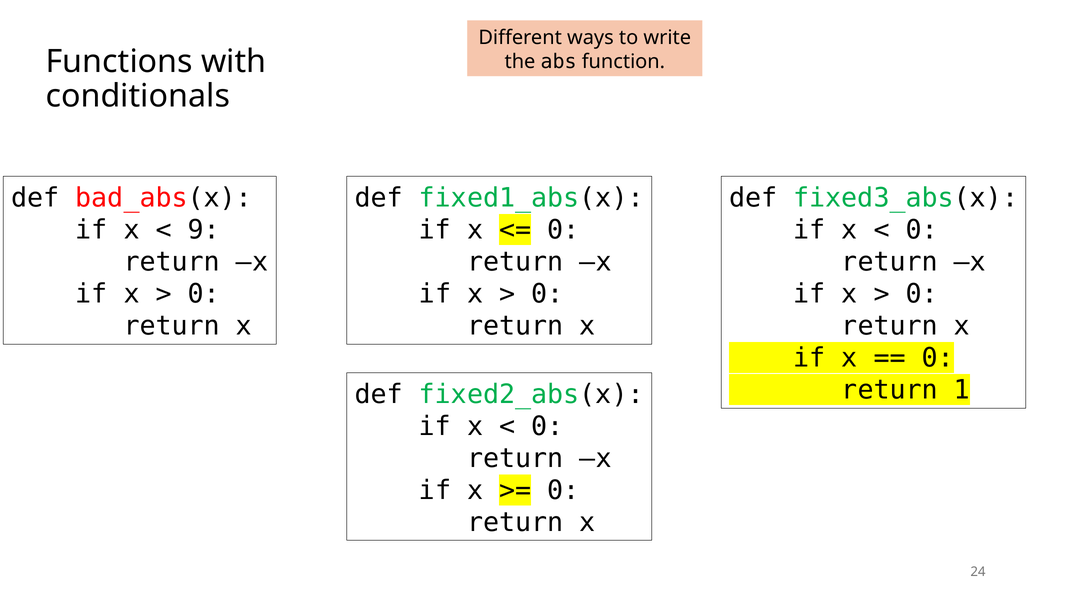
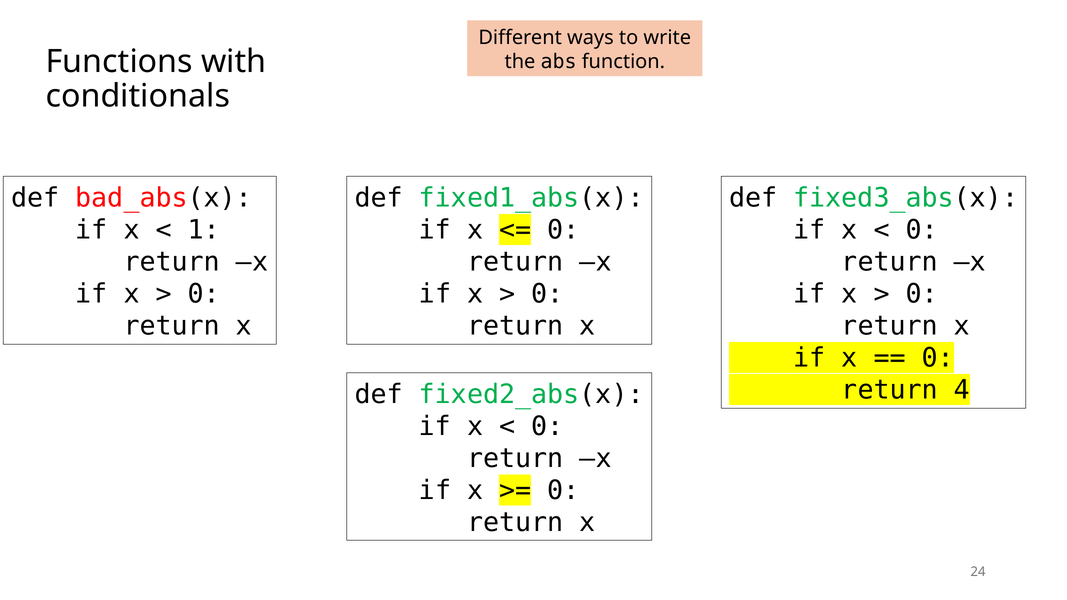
9: 9 -> 1 (204, 230)
1: 1 -> 4 (962, 390)
